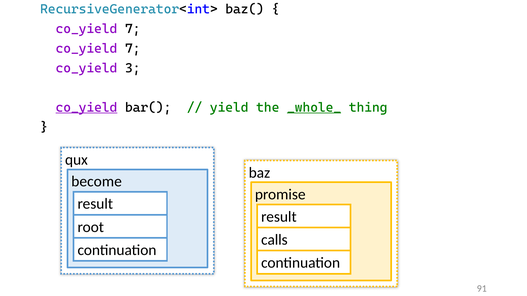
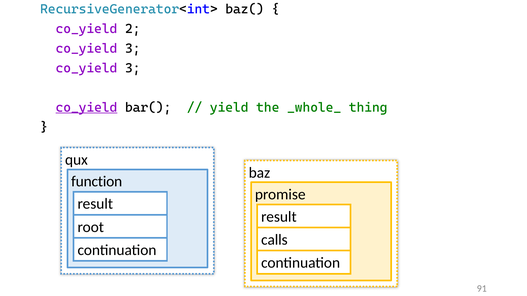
7: 7 -> 2 (133, 29)
7: 7 -> 3 (133, 48)
_whole_ underline: present -> none (314, 108)
become: become -> function (97, 182)
